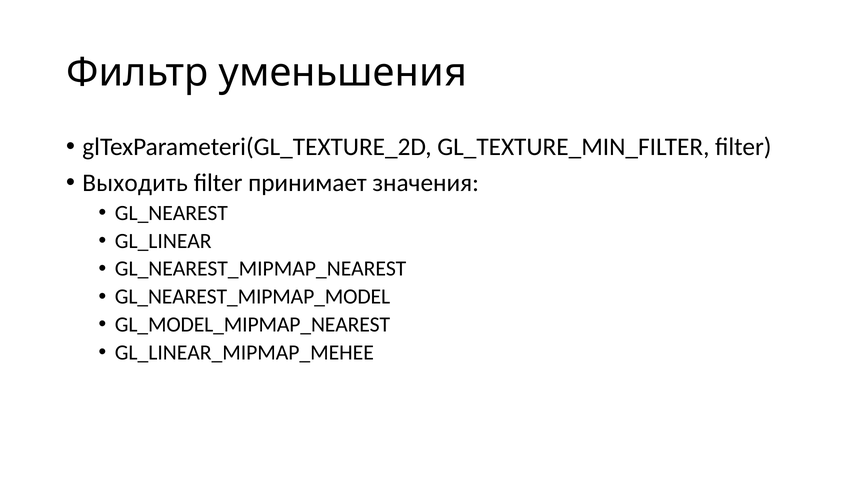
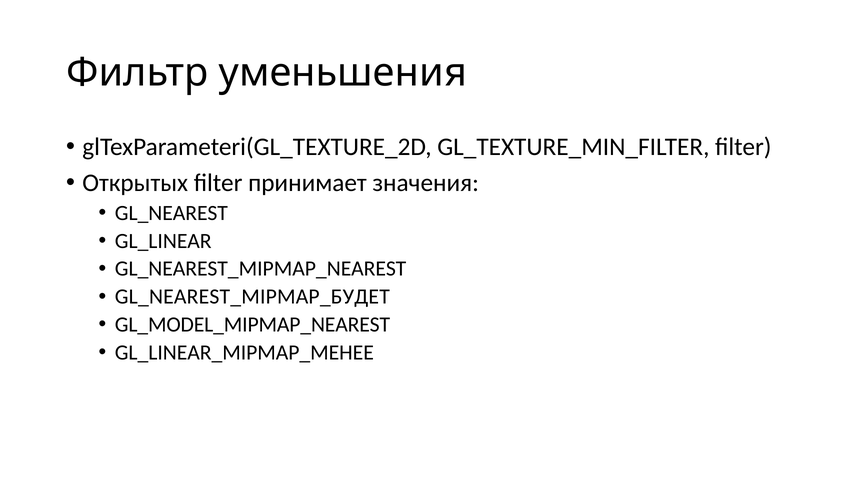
Выходить: Выходить -> Открытых (135, 183)
GL_NEAREST_MIPMAP_MODEL: GL_NEAREST_MIPMAP_MODEL -> GL_NEAREST_MIPMAP_БУДЕТ (252, 297)
